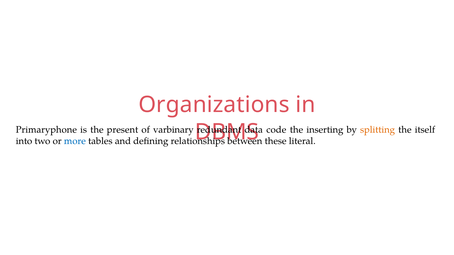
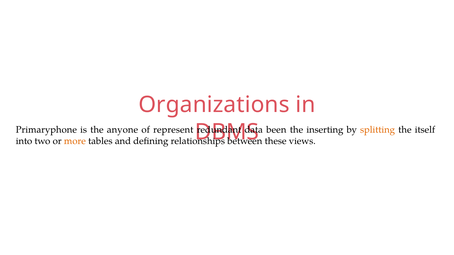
present: present -> anyone (122, 130)
varbinary: varbinary -> represent (173, 130)
code: code -> been (276, 130)
more colour: blue -> orange (75, 141)
literal: literal -> views (302, 141)
